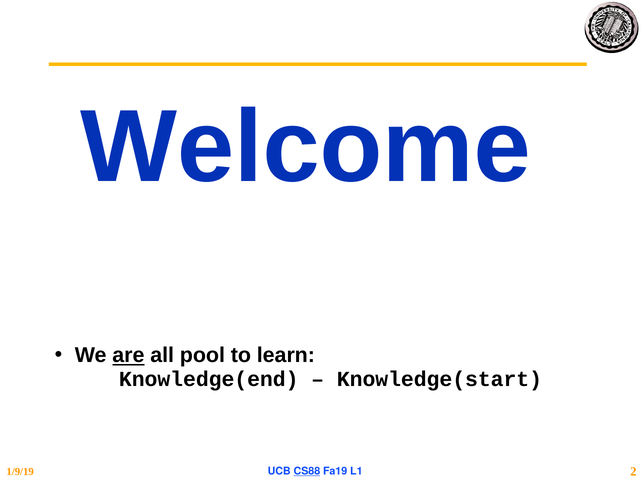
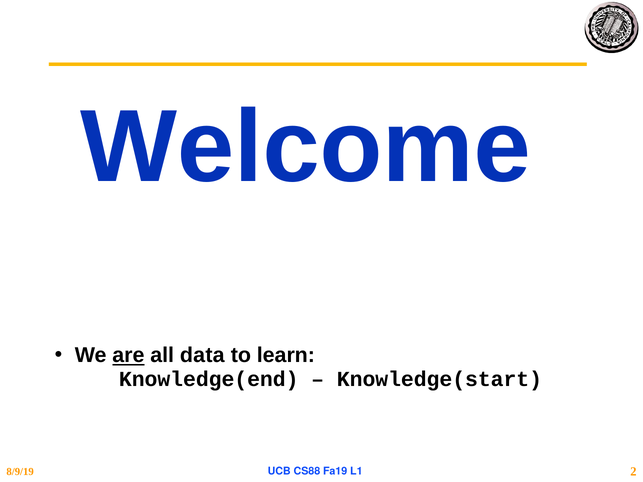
pool: pool -> data (202, 356)
1/9/19: 1/9/19 -> 8/9/19 (20, 472)
CS88 underline: present -> none (307, 471)
